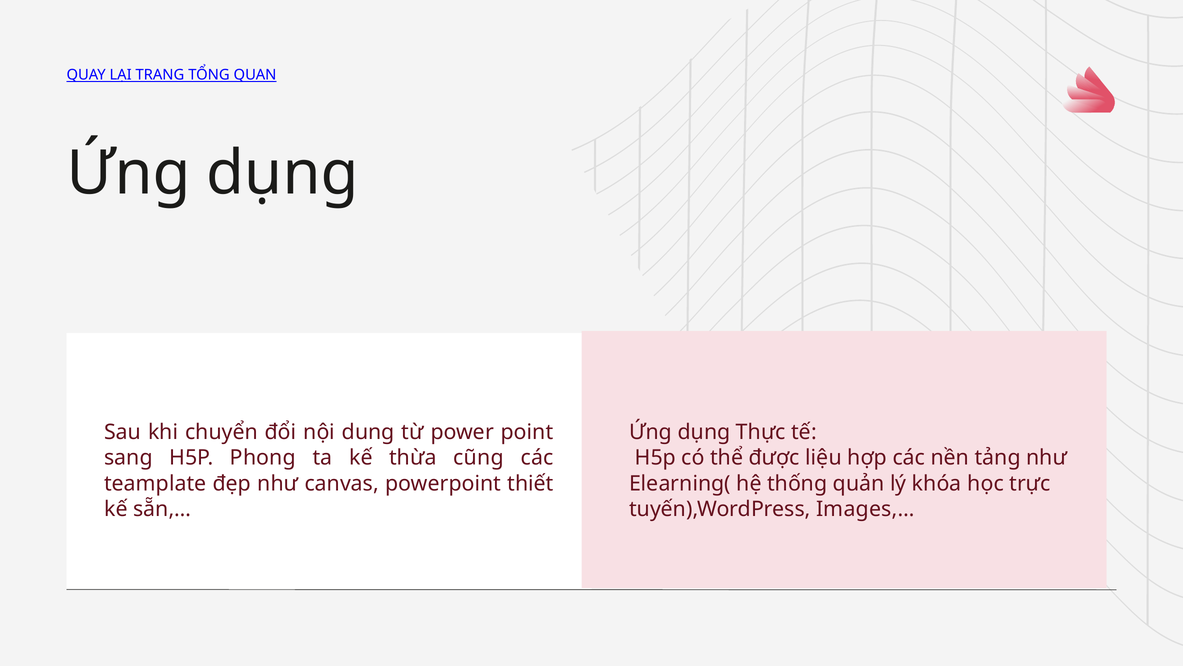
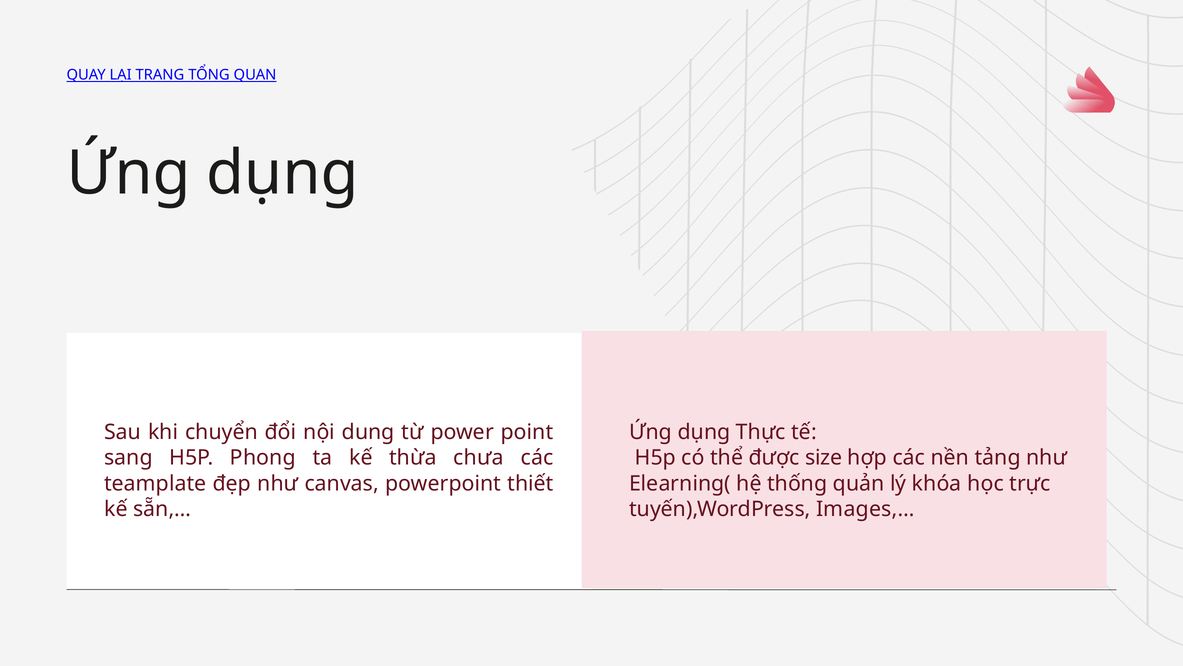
cũng: cũng -> chưa (479, 457)
liệu: liệu -> size (824, 457)
